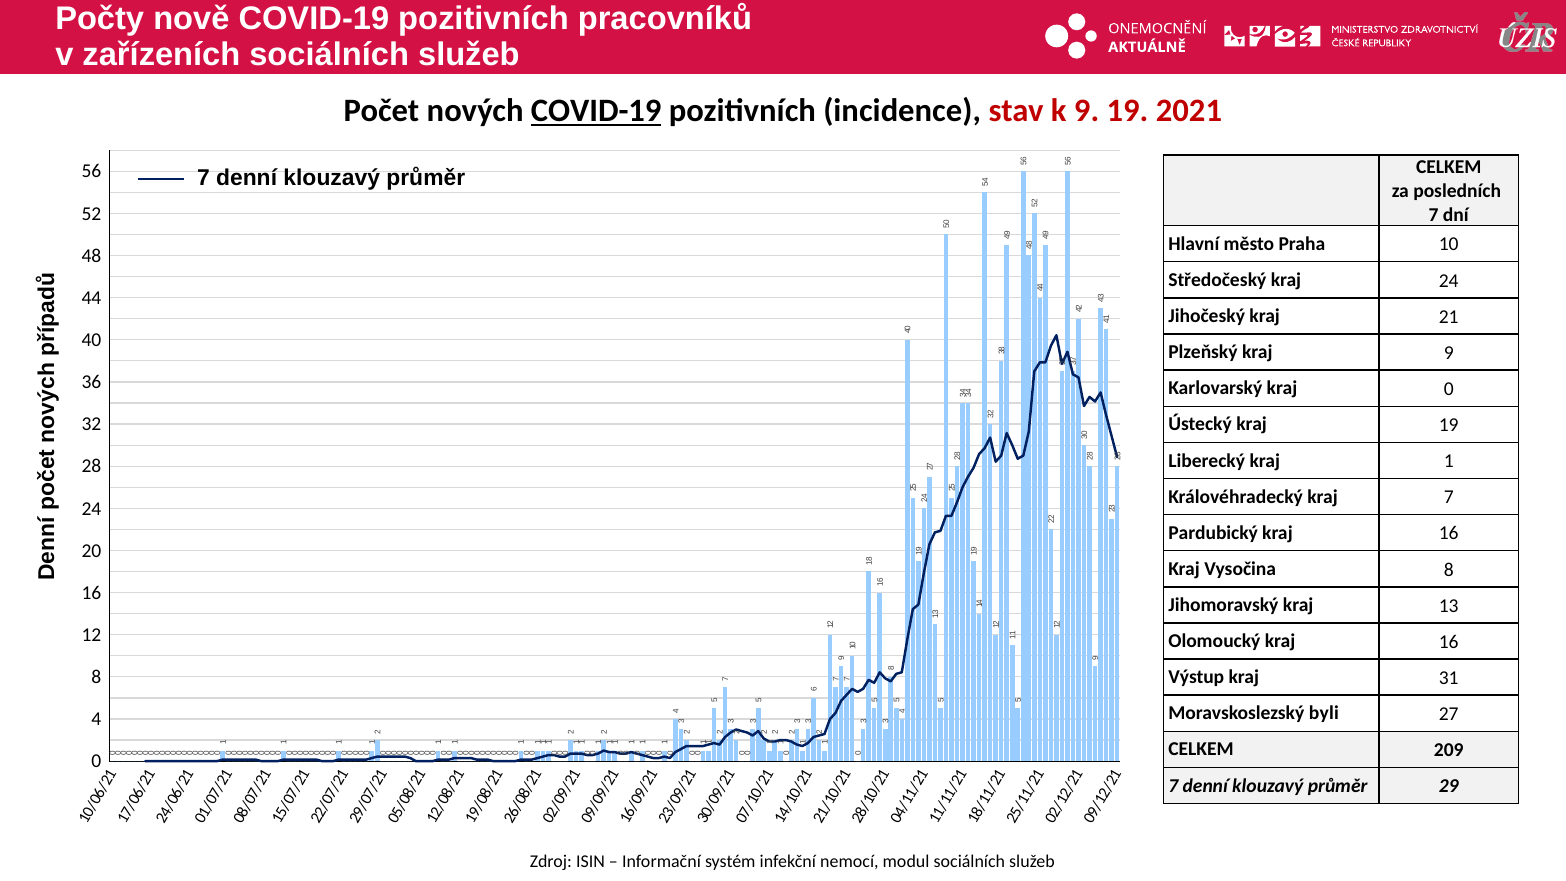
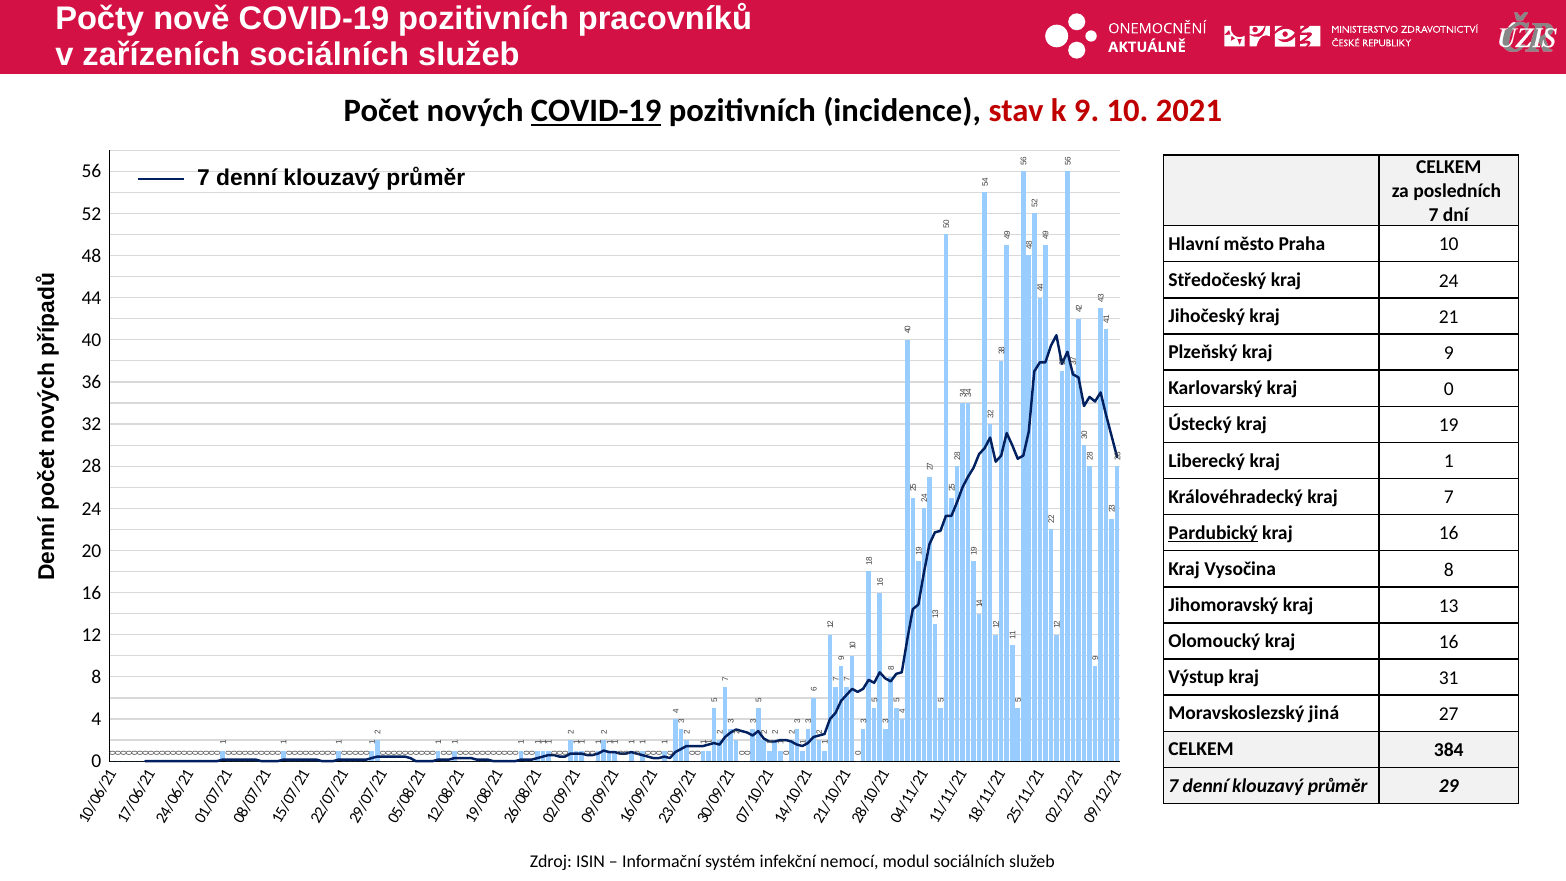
9 19: 19 -> 10 (1128, 111)
Pardubický underline: none -> present (1213, 533)
byli: byli -> jiná (1324, 713)
209: 209 -> 384 (1449, 750)
